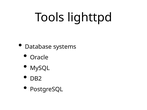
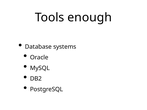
lighttpd: lighttpd -> enough (90, 17)
